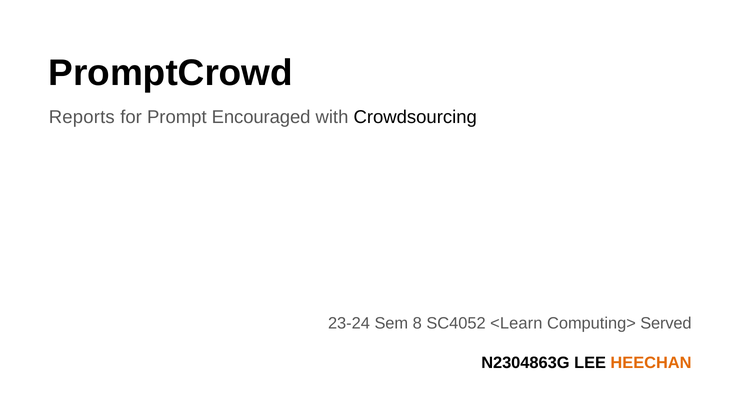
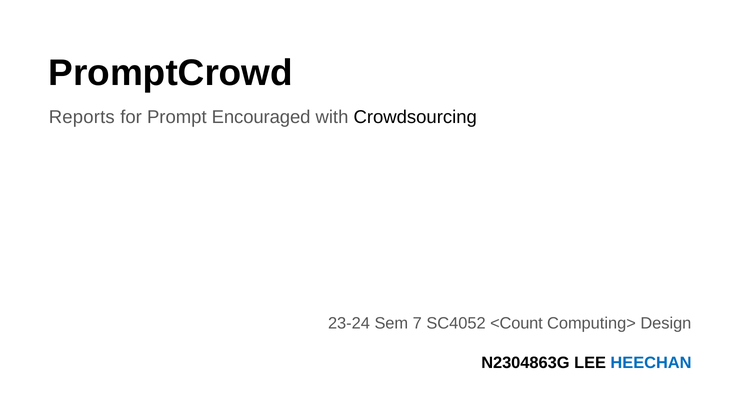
8: 8 -> 7 (417, 324)
<Learn: <Learn -> <Count (516, 324)
Served: Served -> Design (666, 324)
HEECHAN colour: orange -> blue (651, 363)
